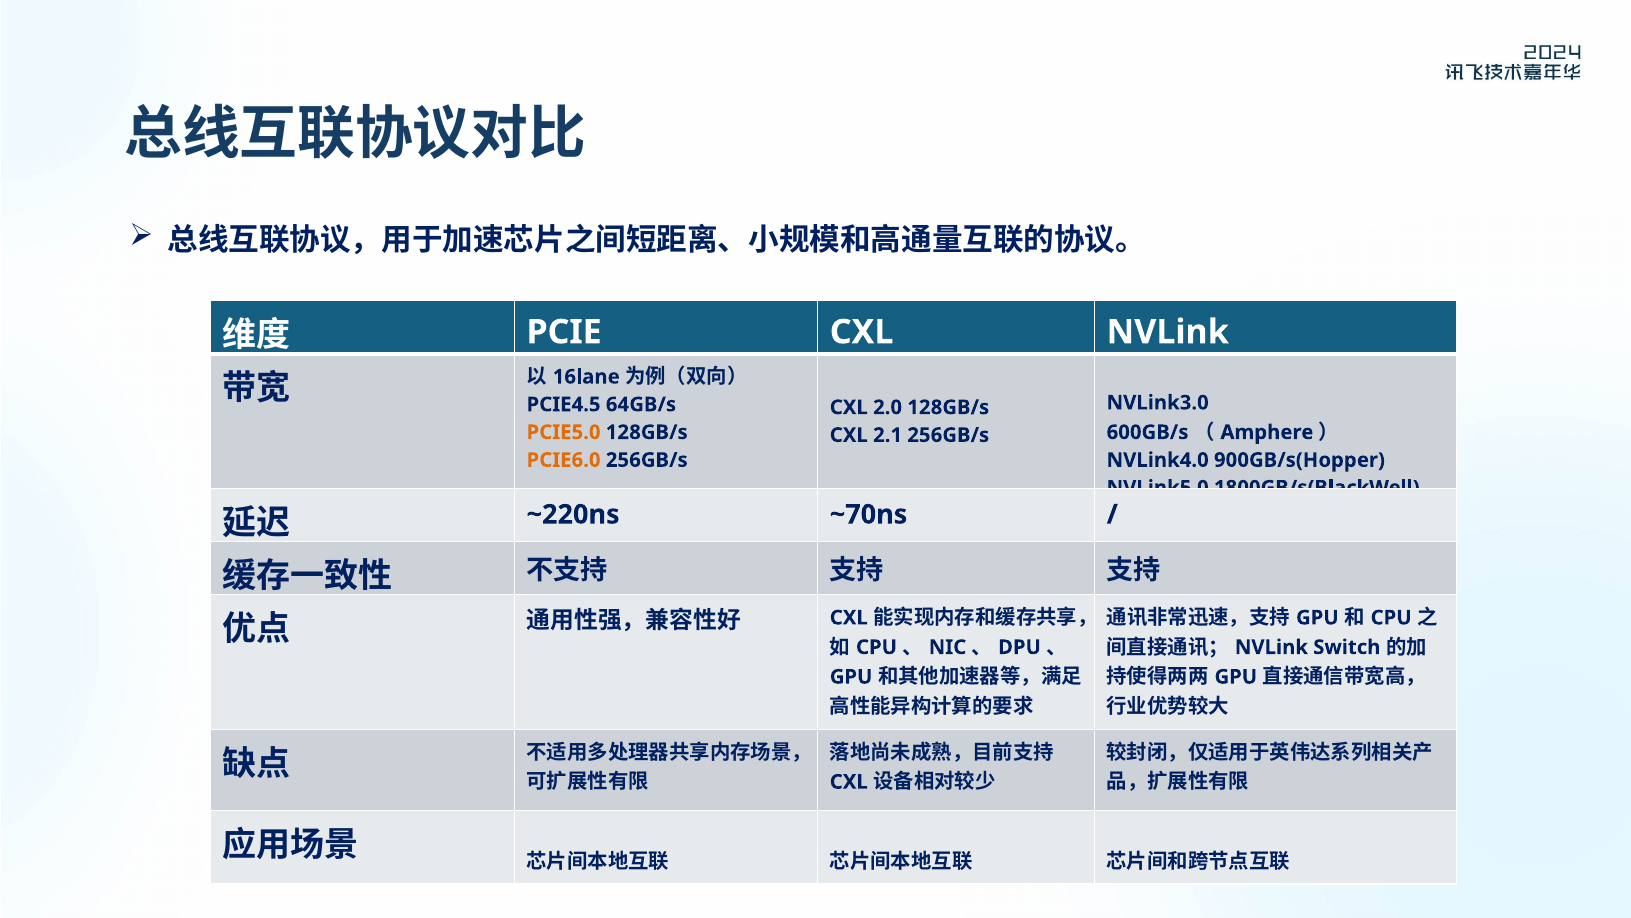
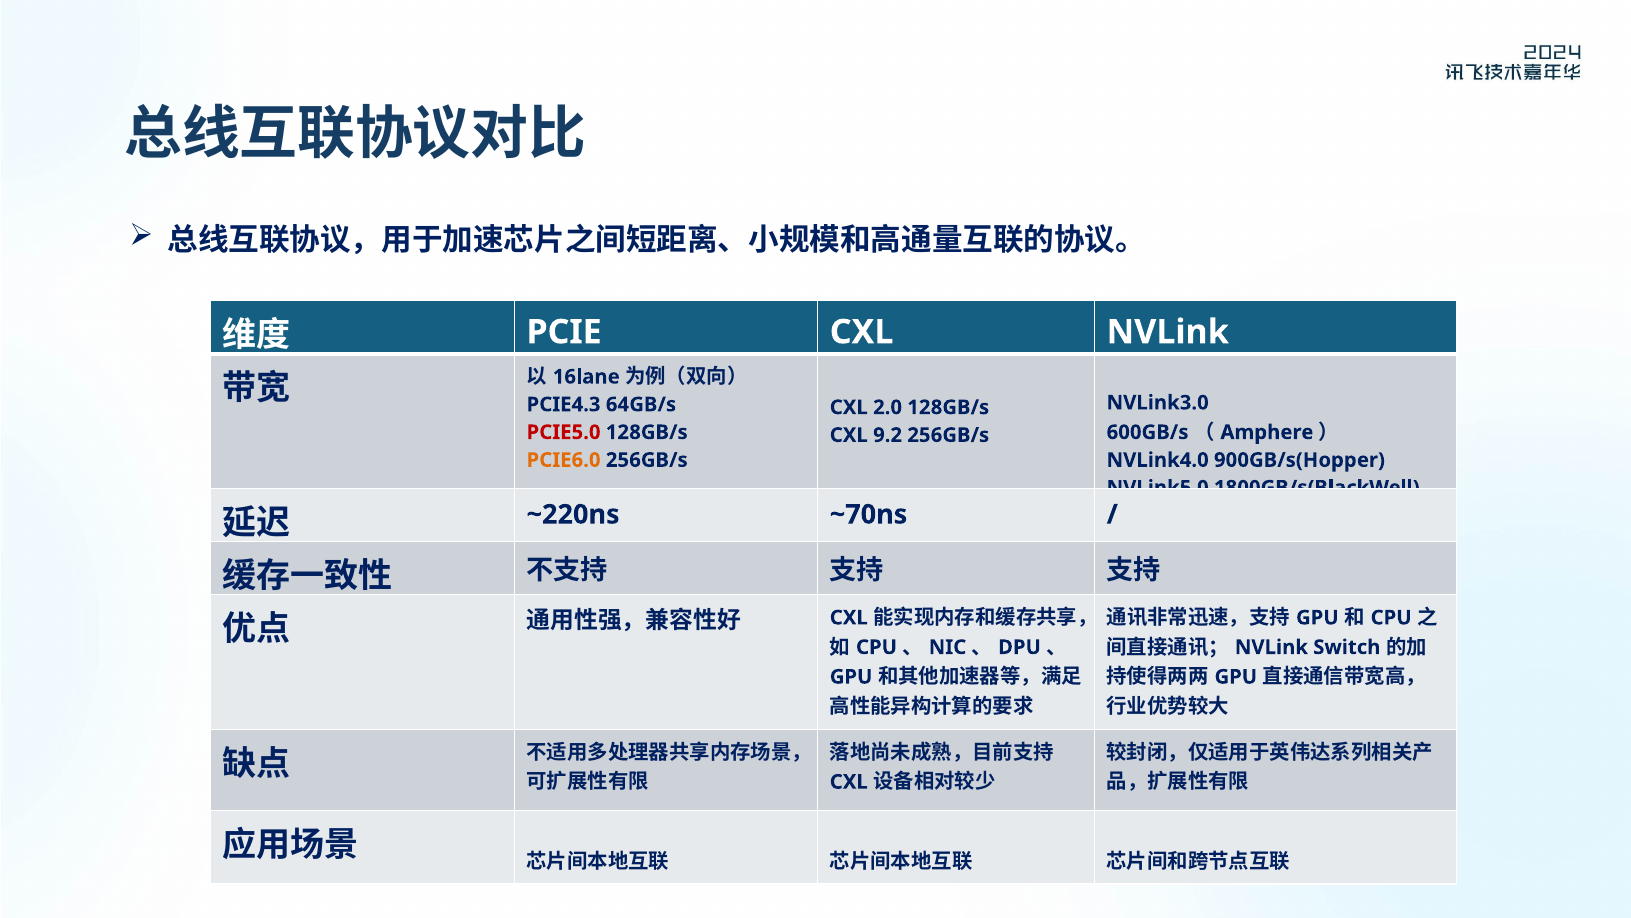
PCIE4.5: PCIE4.5 -> PCIE4.3 (564, 404)
PCIE5.0 colour: orange -> red (564, 432)
2.1: 2.1 -> 9.2 (888, 435)
